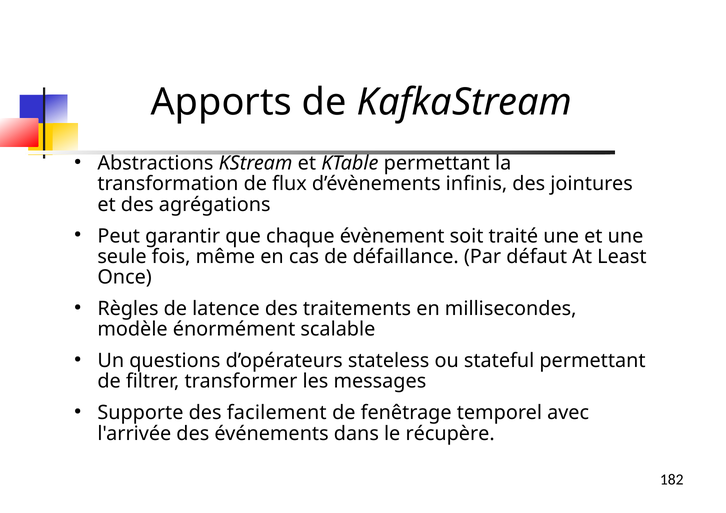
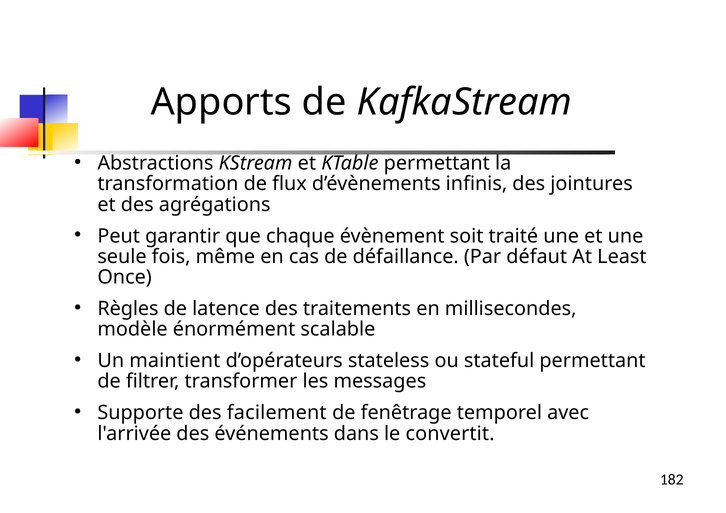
questions: questions -> maintient (175, 361)
récupère: récupère -> convertit (450, 434)
